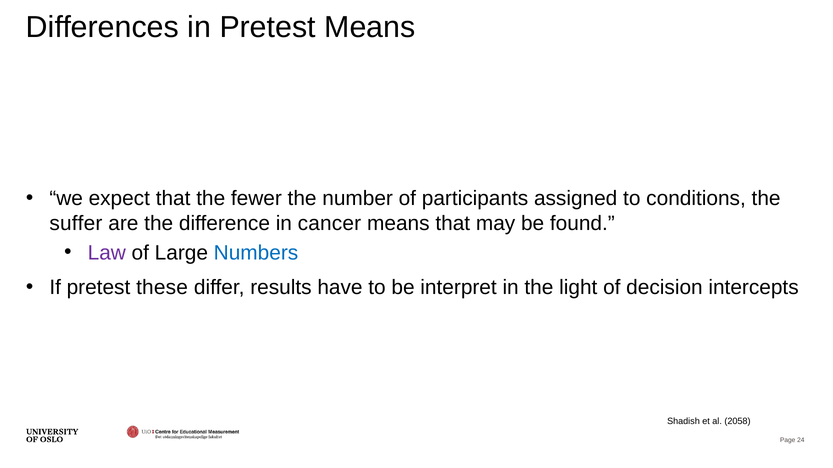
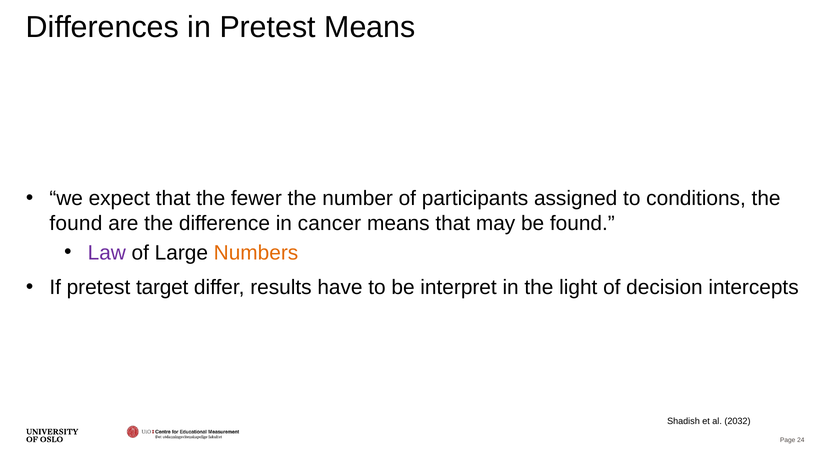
suffer: suffer -> found (76, 224)
Numbers colour: blue -> orange (256, 253)
these: these -> target (162, 288)
2058: 2058 -> 2032 (737, 422)
